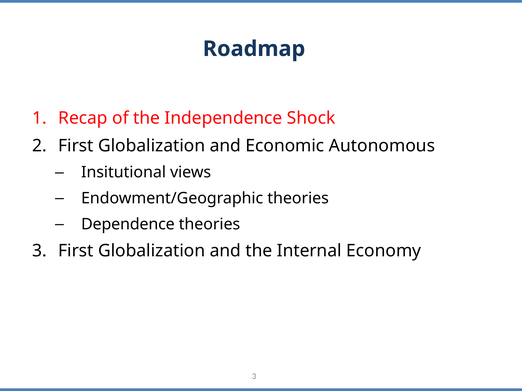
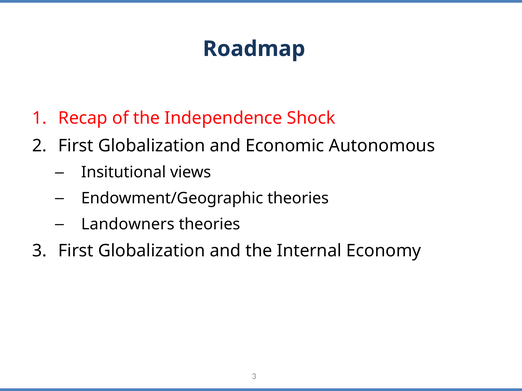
Dependence: Dependence -> Landowners (128, 224)
